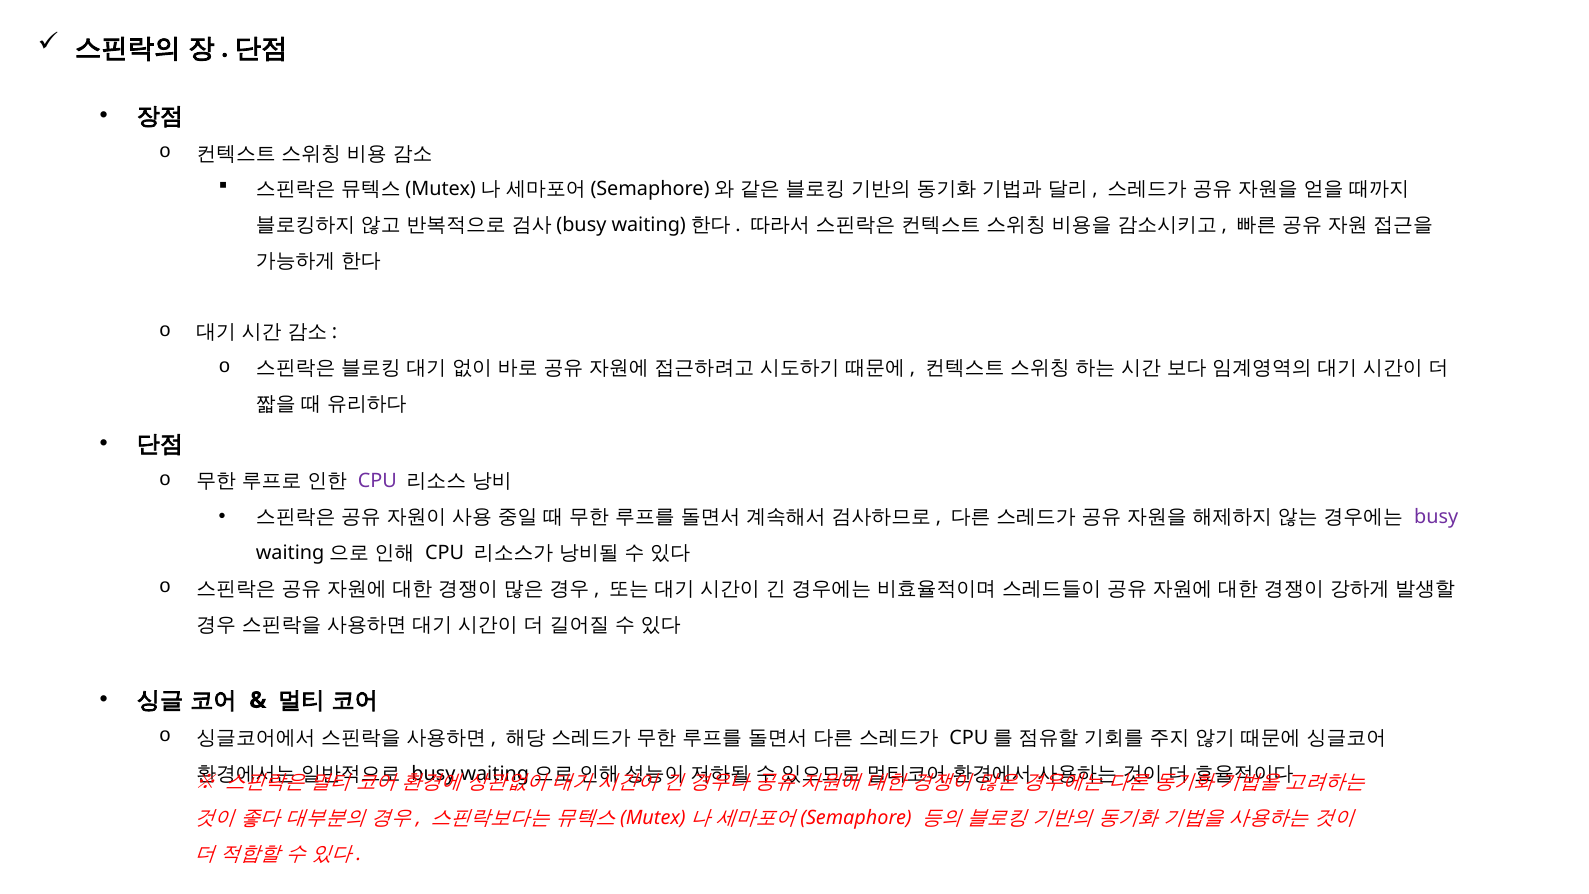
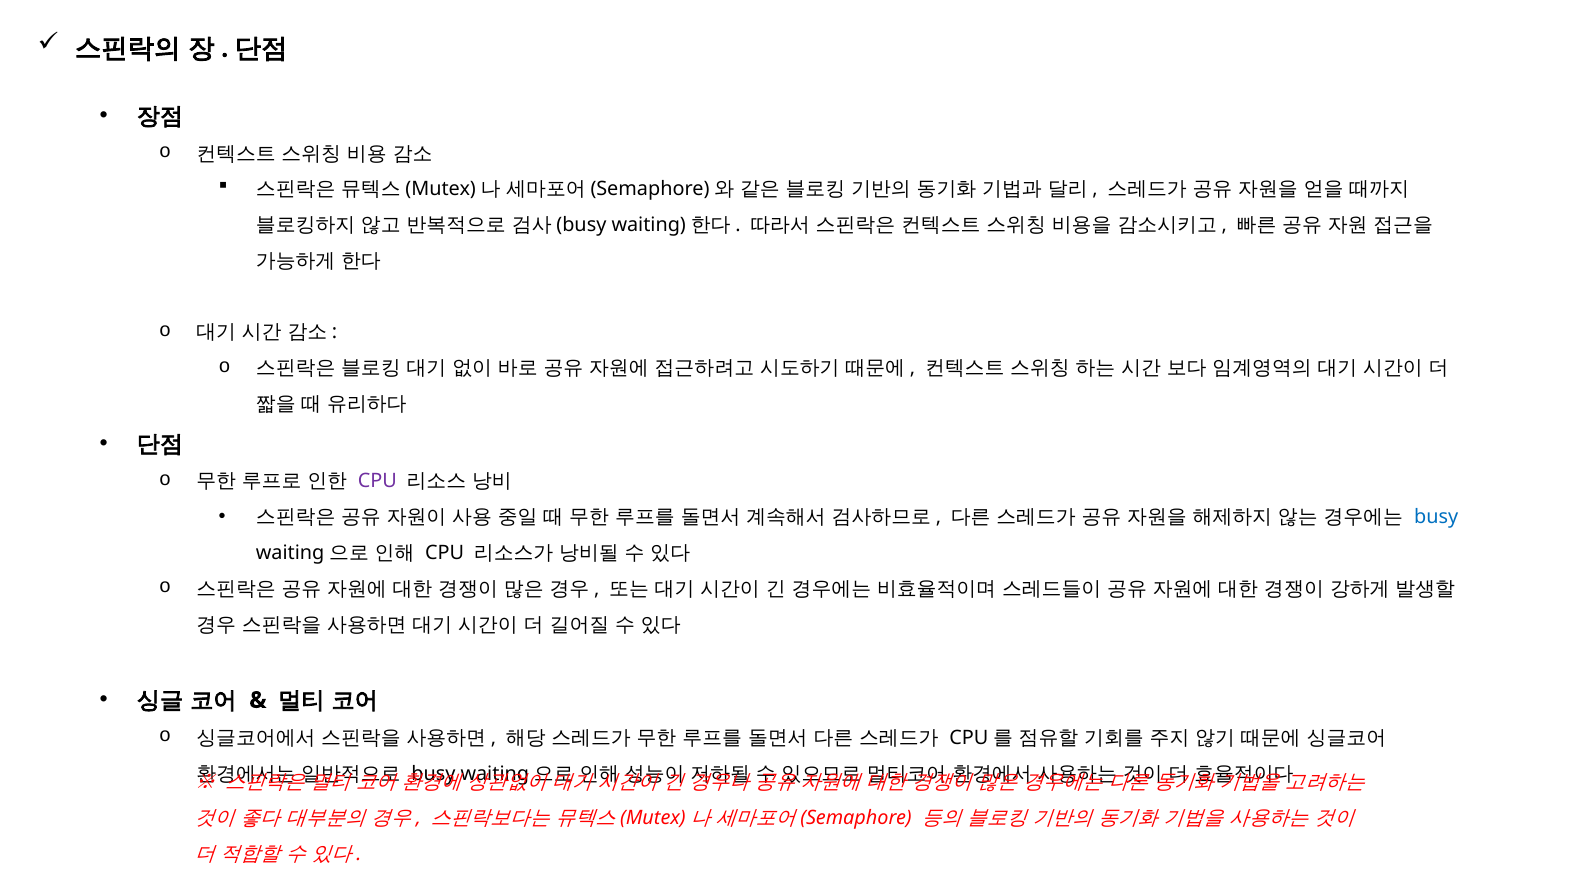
busy colour: purple -> blue (1436, 517)
